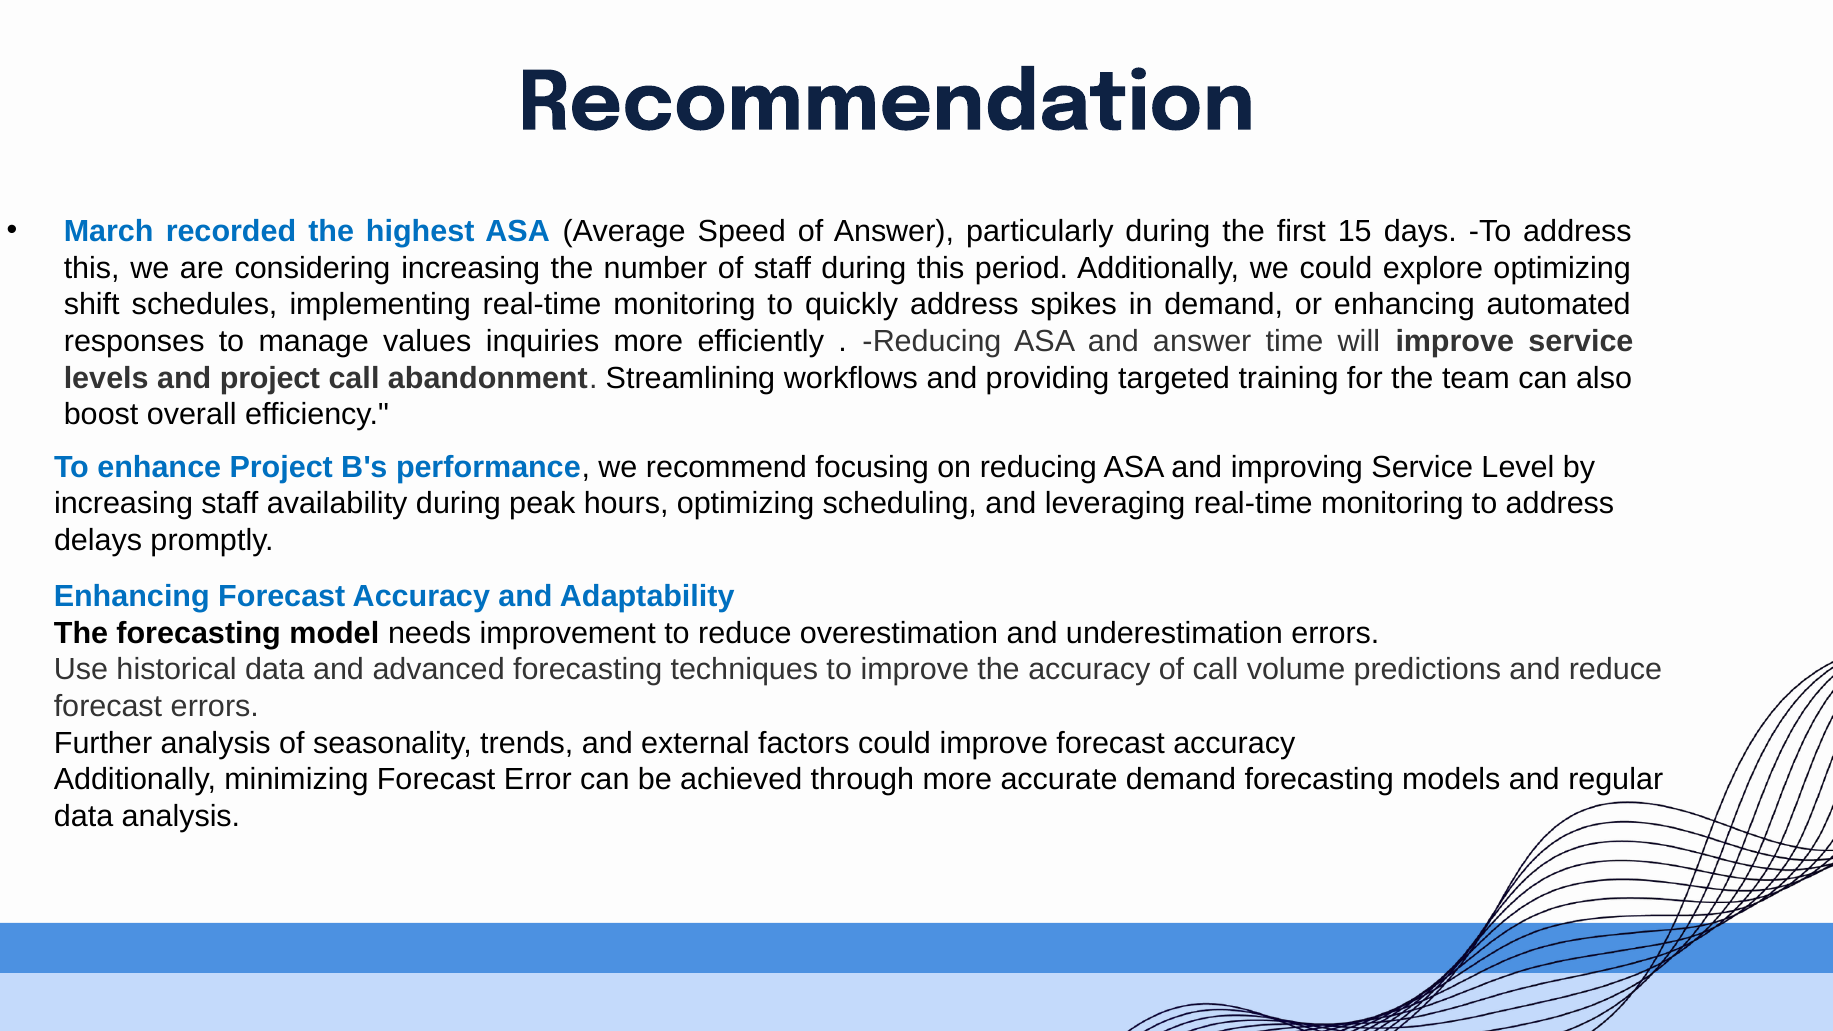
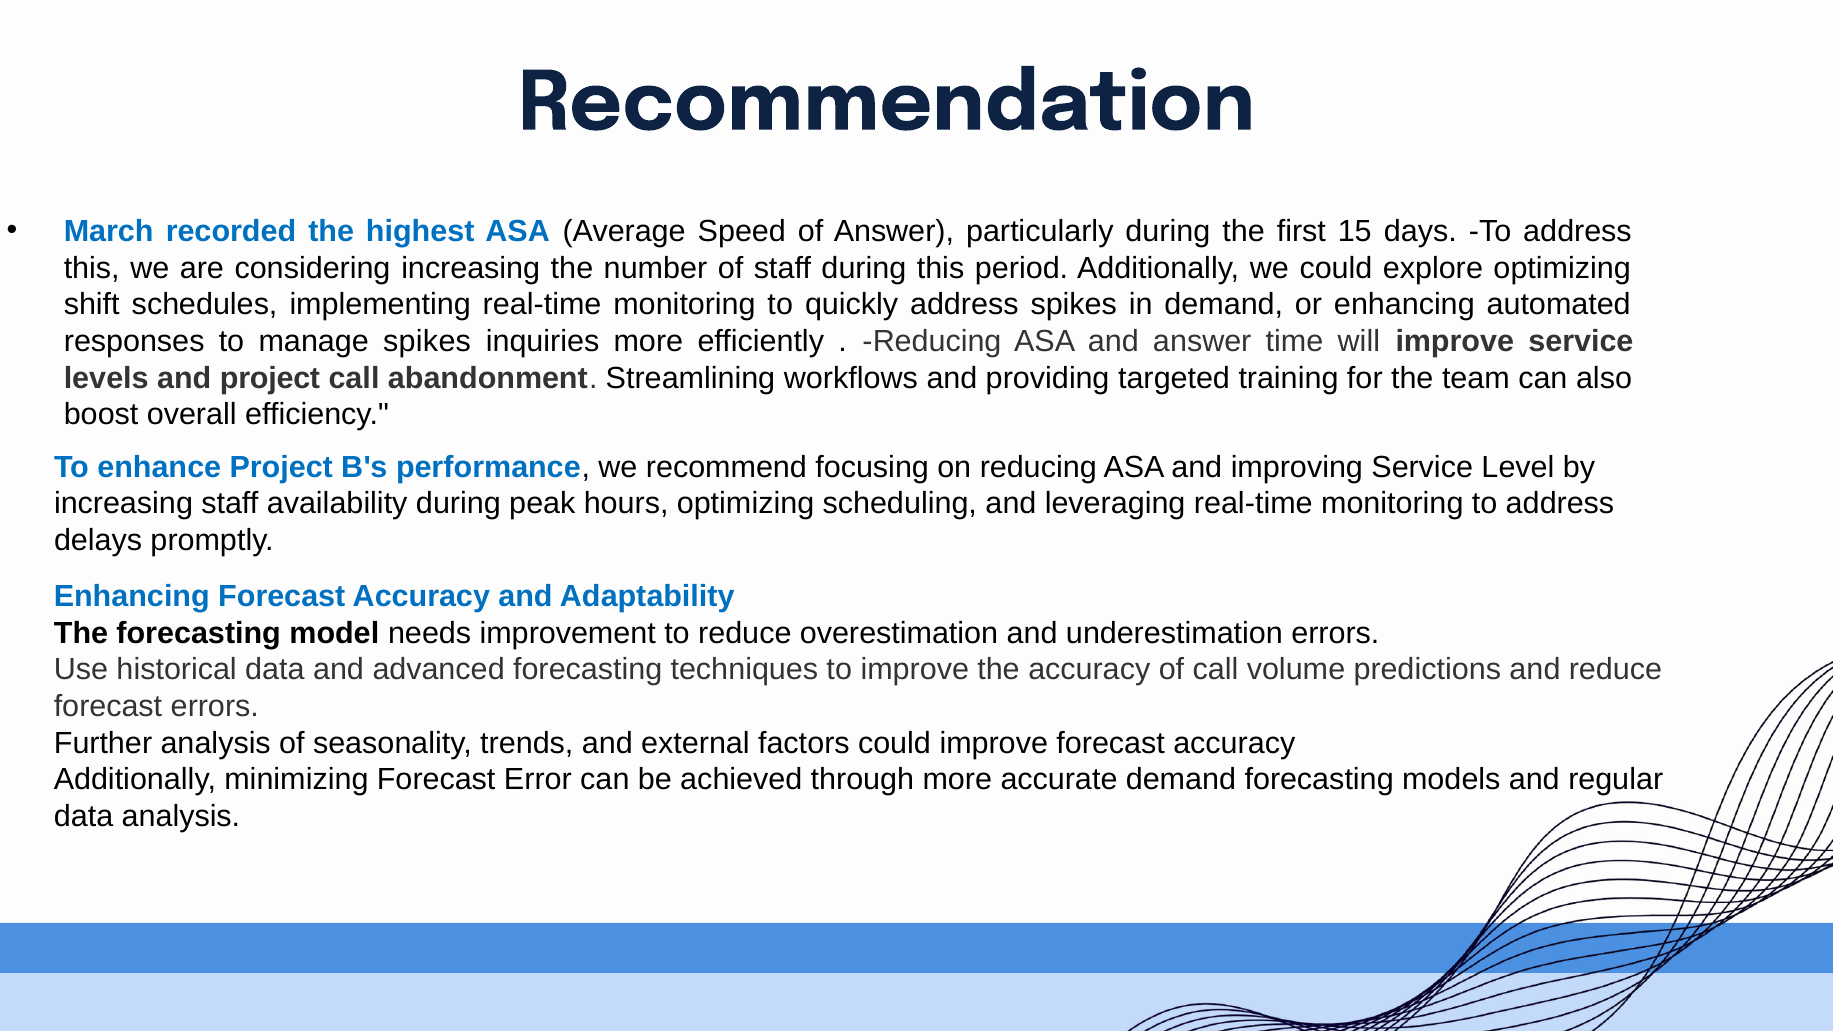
manage values: values -> spikes (427, 342)
